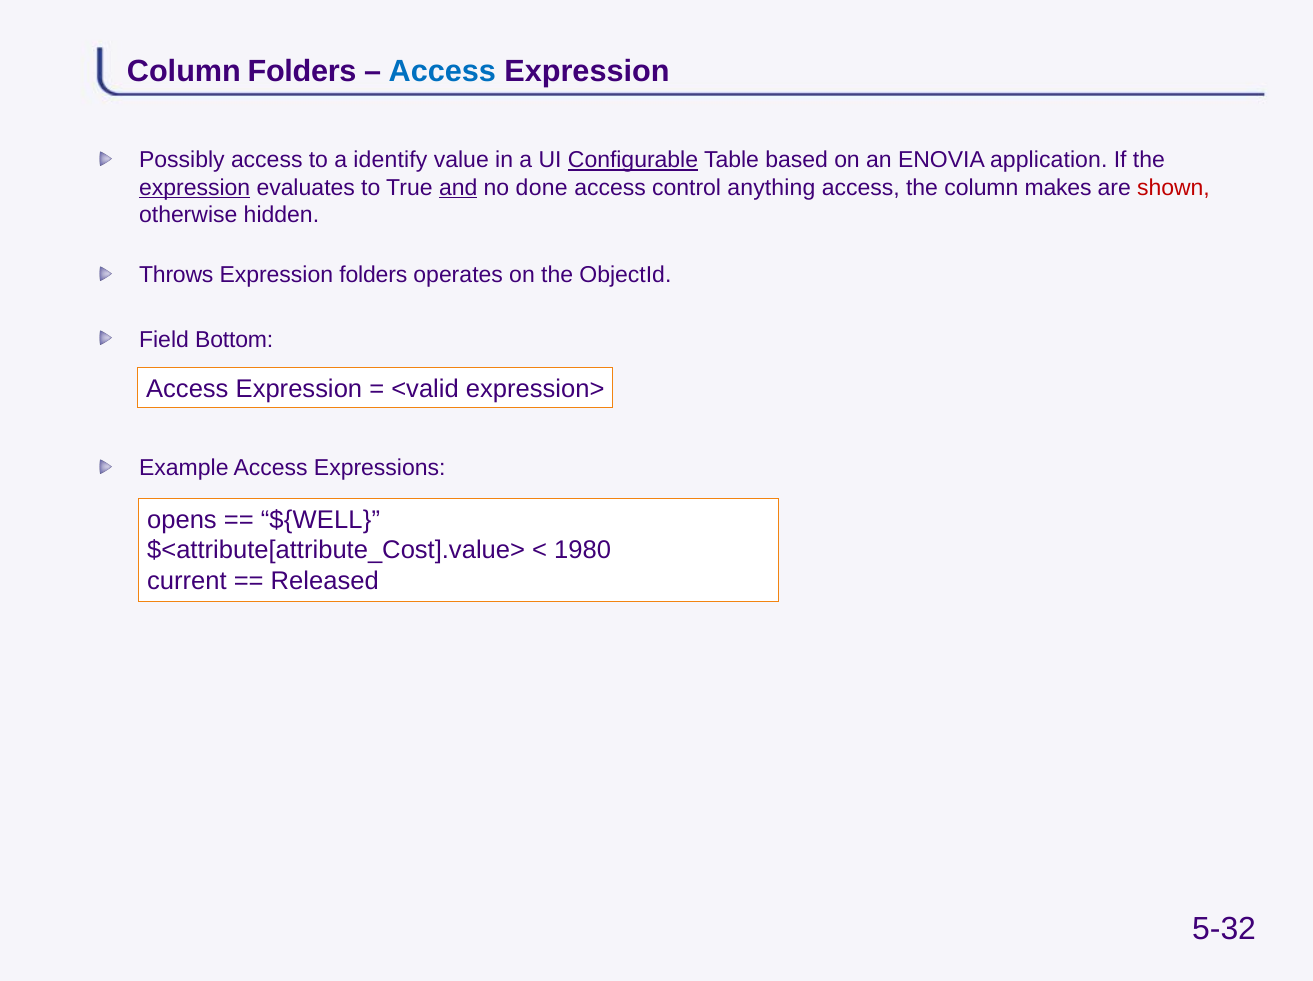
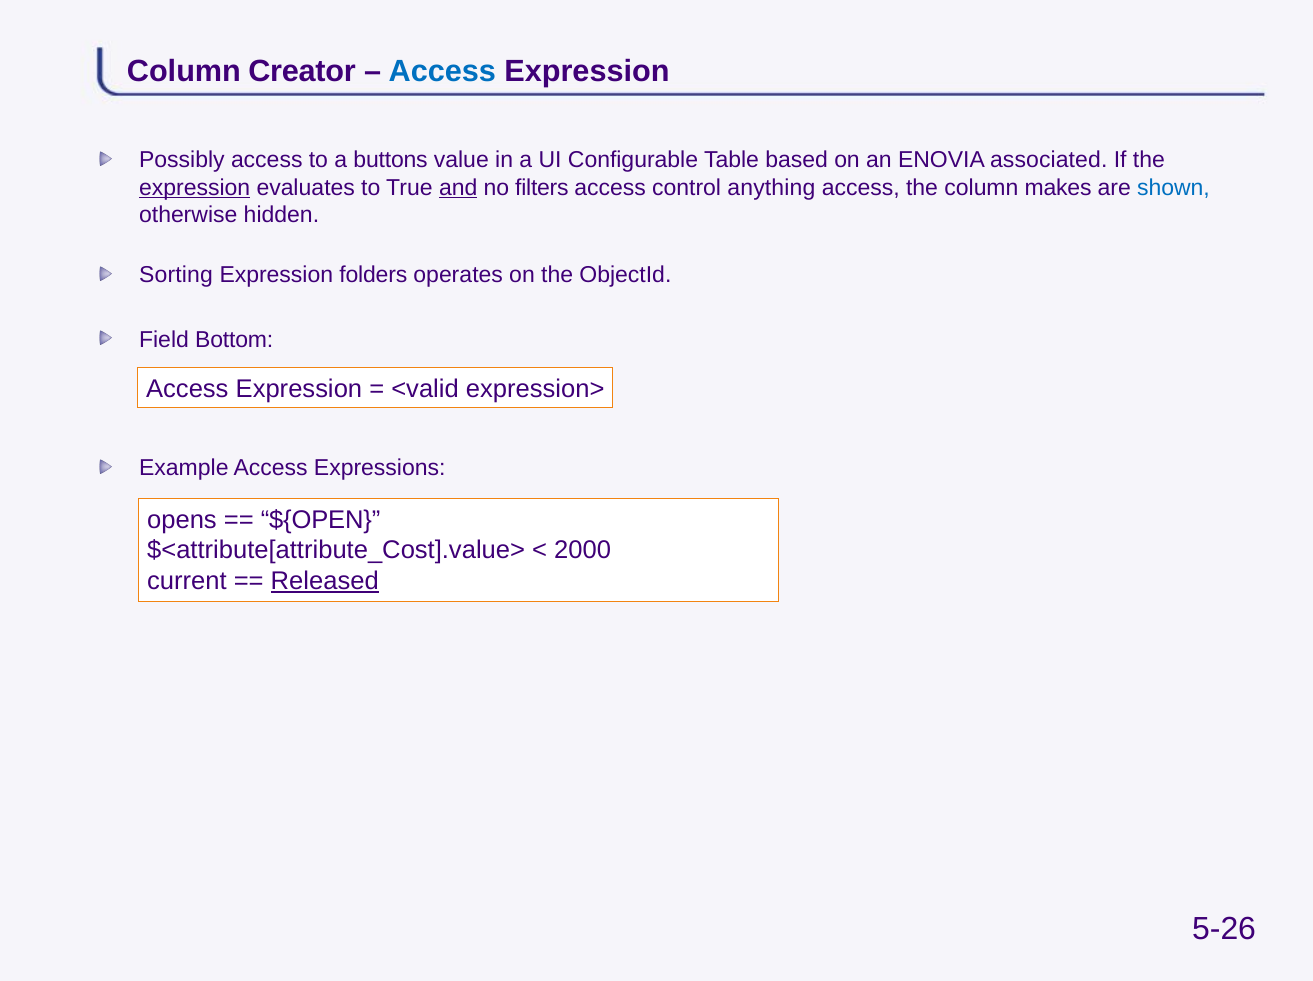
Column Folders: Folders -> Creator (302, 72)
identify: identify -> buttons (391, 160)
Configurable underline: present -> none (633, 160)
application: application -> associated (1049, 160)
done: done -> filters (542, 188)
shown colour: red -> blue (1173, 188)
Throws: Throws -> Sorting (176, 275)
${WELL: ${WELL -> ${OPEN (321, 520)
1980: 1980 -> 2000 (583, 550)
Released underline: none -> present (325, 581)
5-32: 5-32 -> 5-26 (1224, 929)
